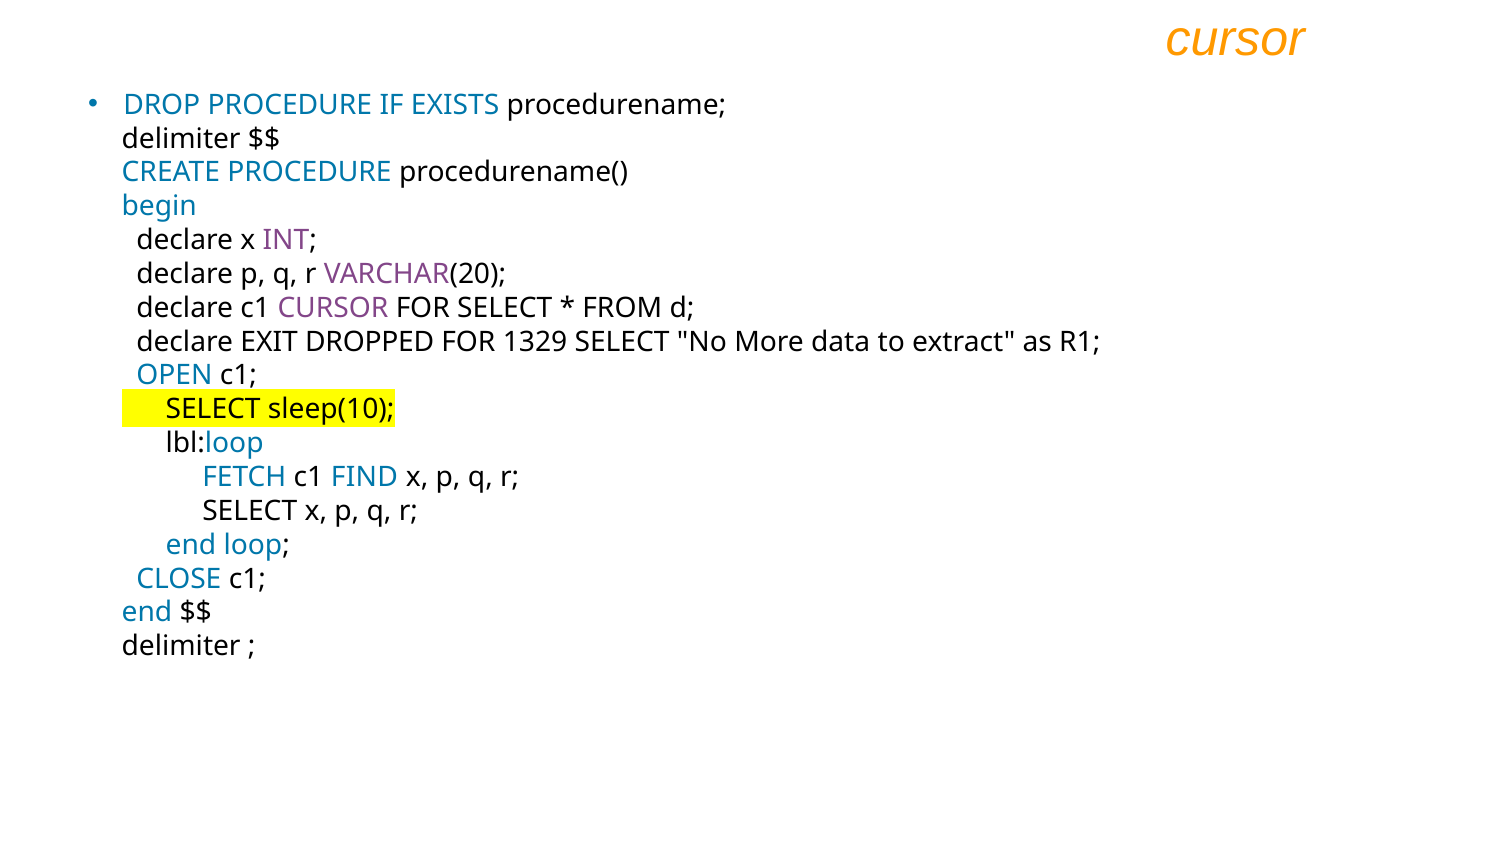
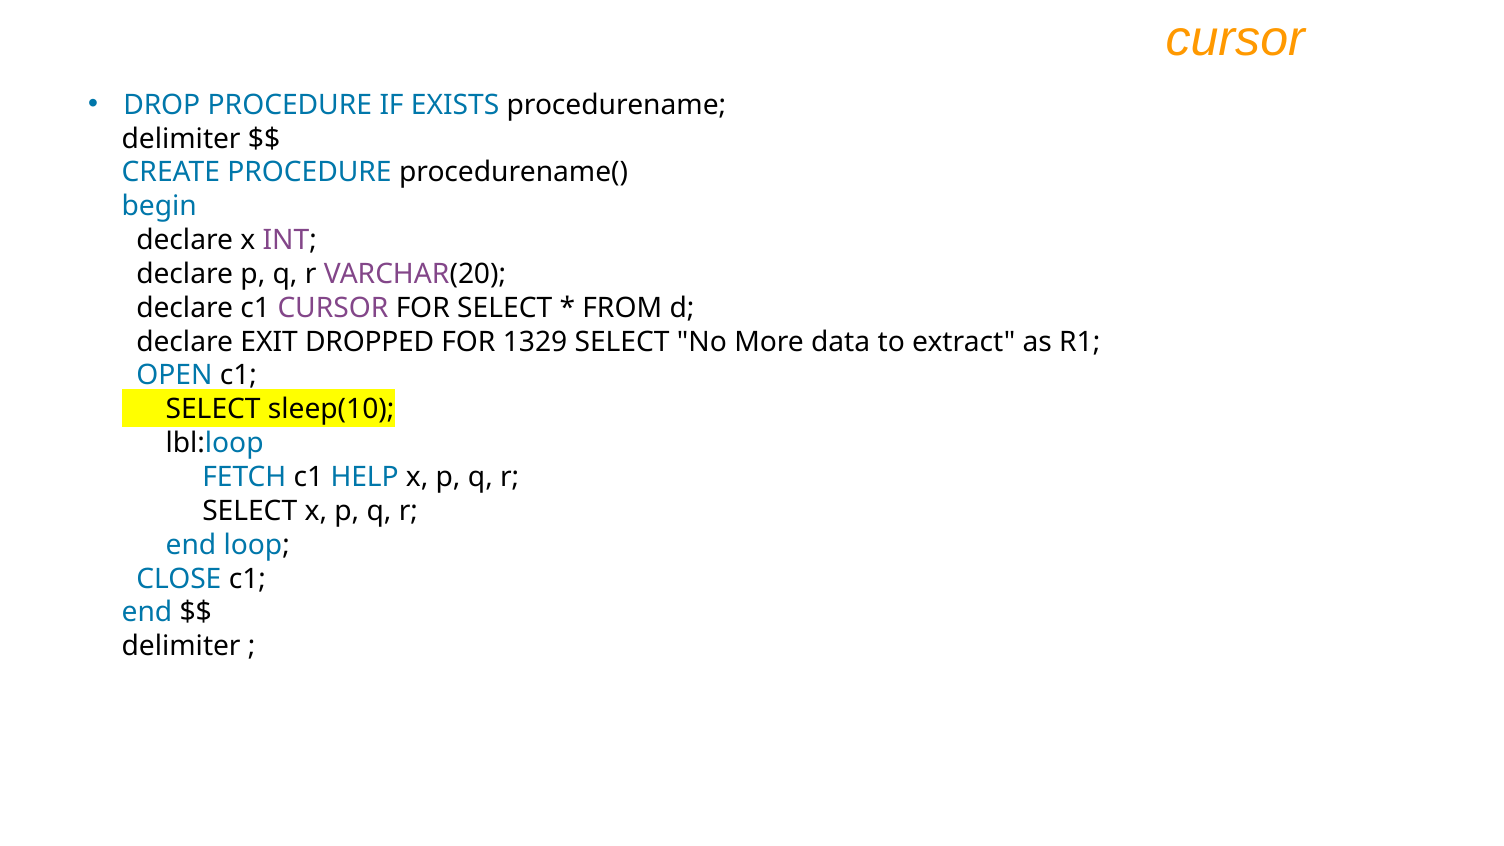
FIND: FIND -> HELP (365, 477)
